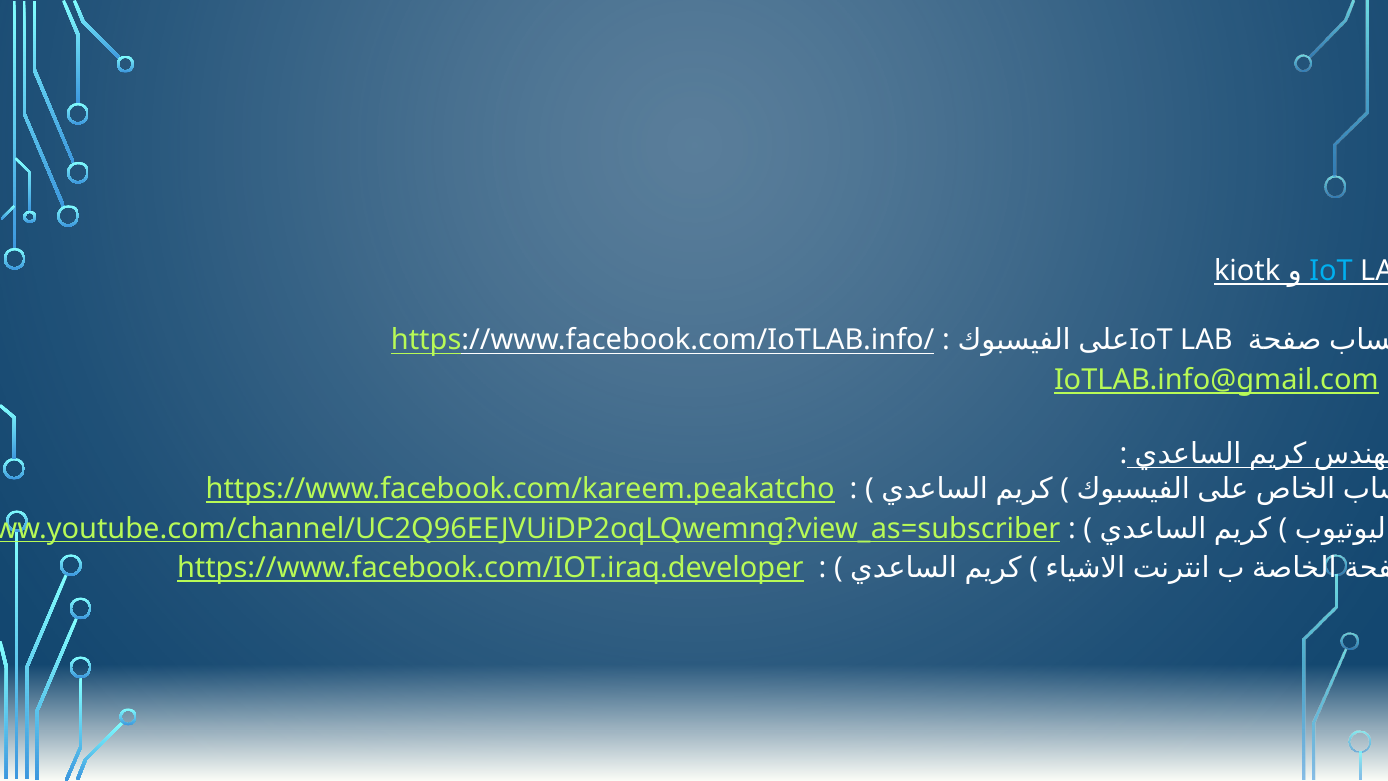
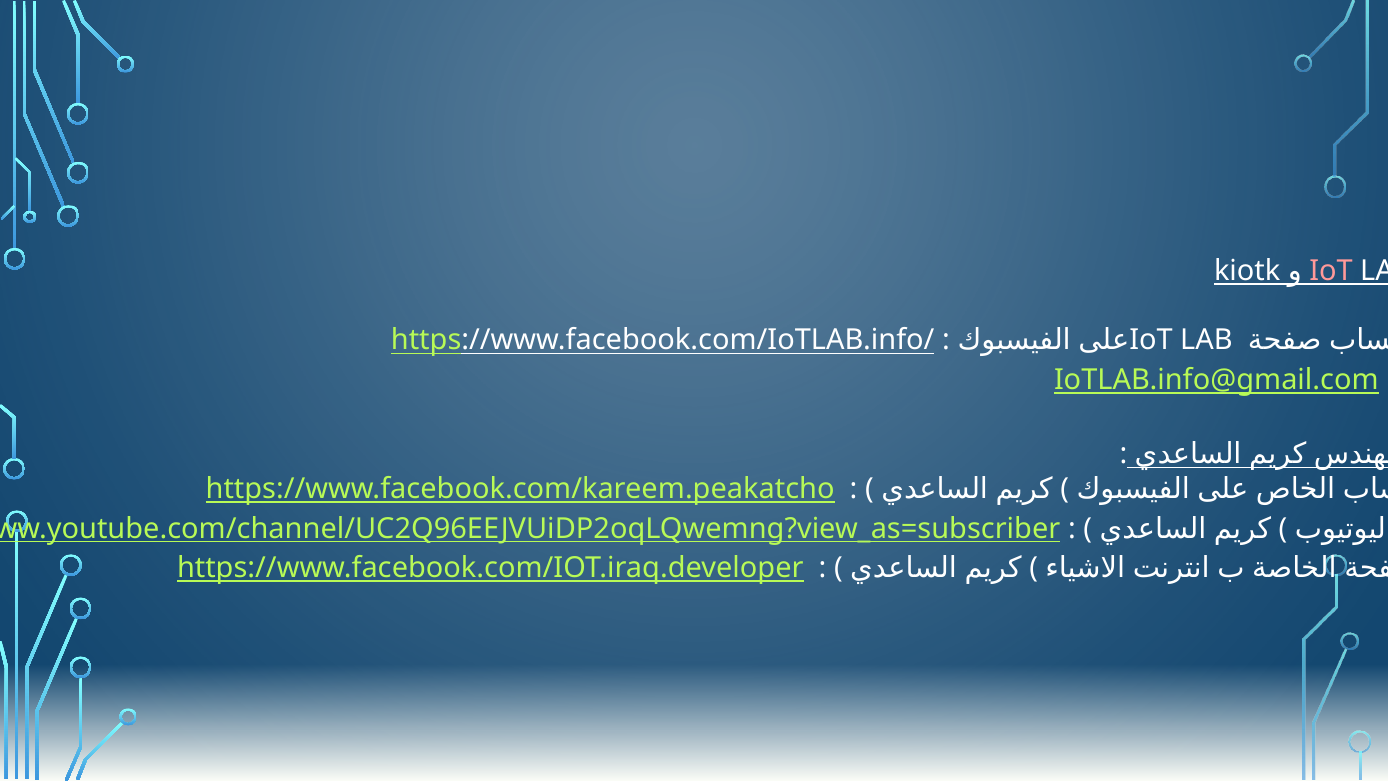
IoT colour: light blue -> pink (1331, 271)
